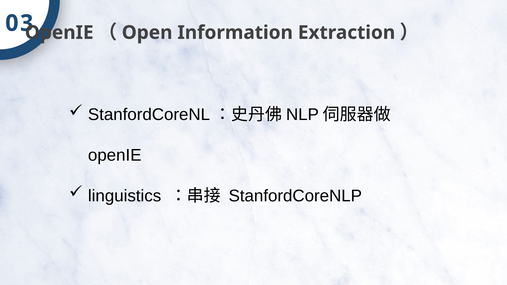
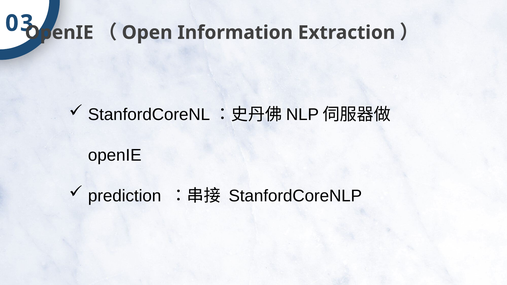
linguistics: linguistics -> prediction (125, 196)
